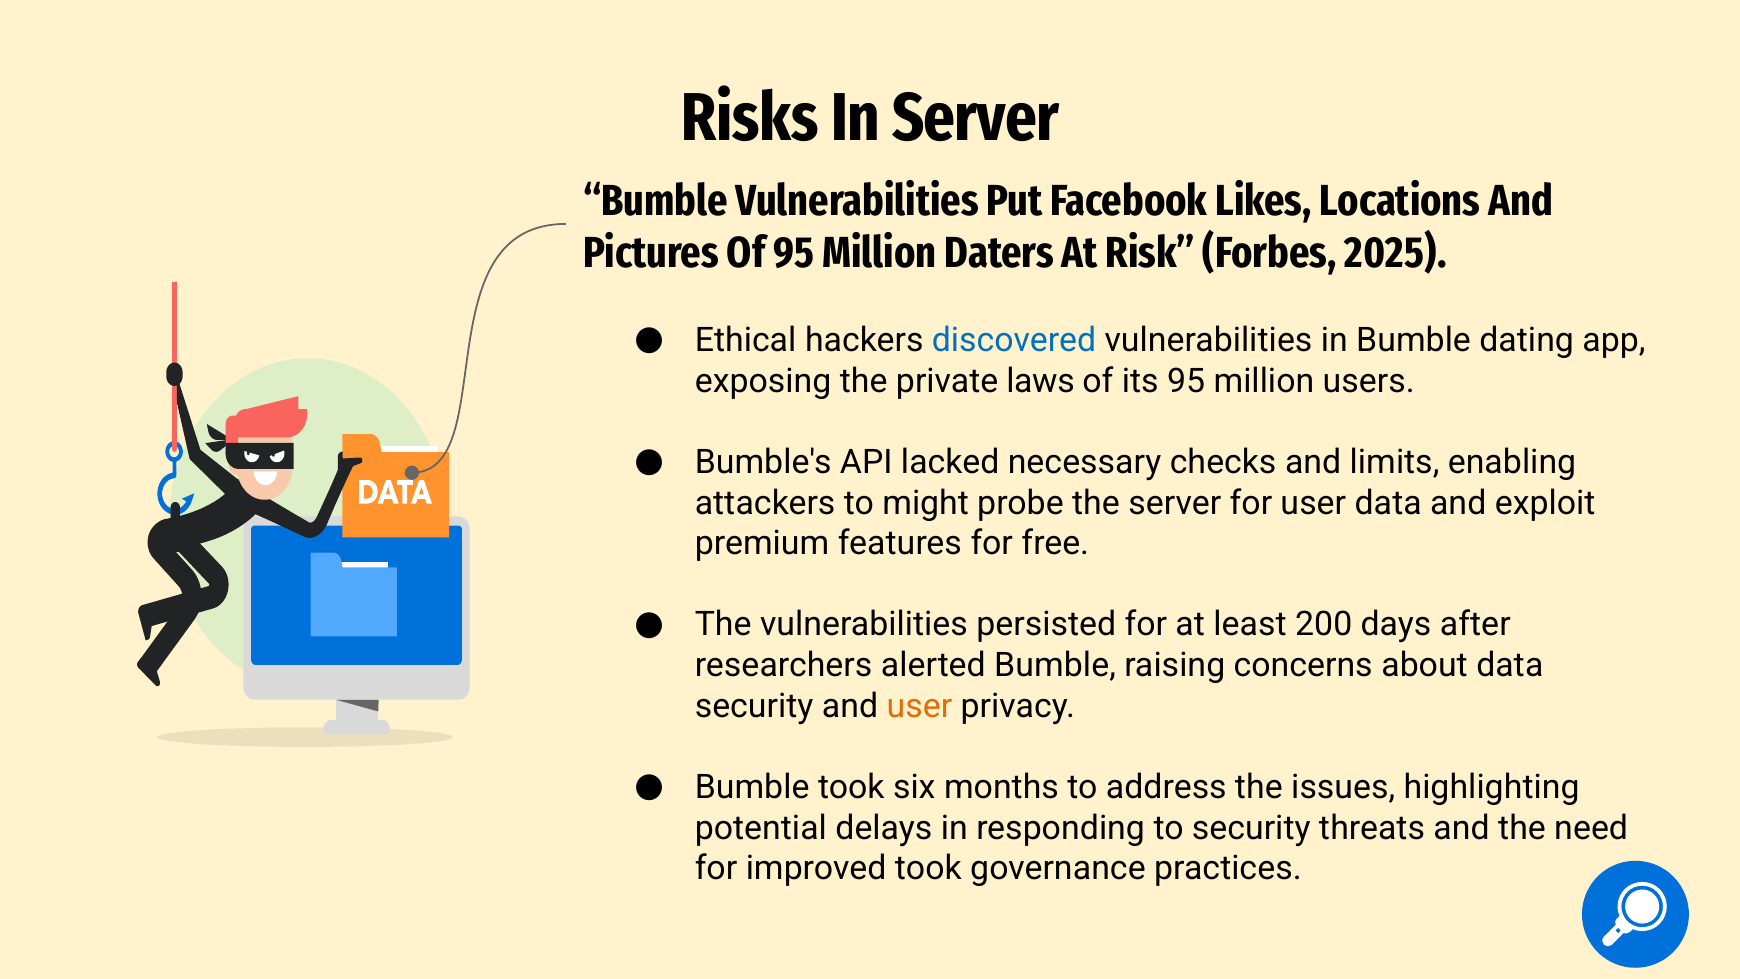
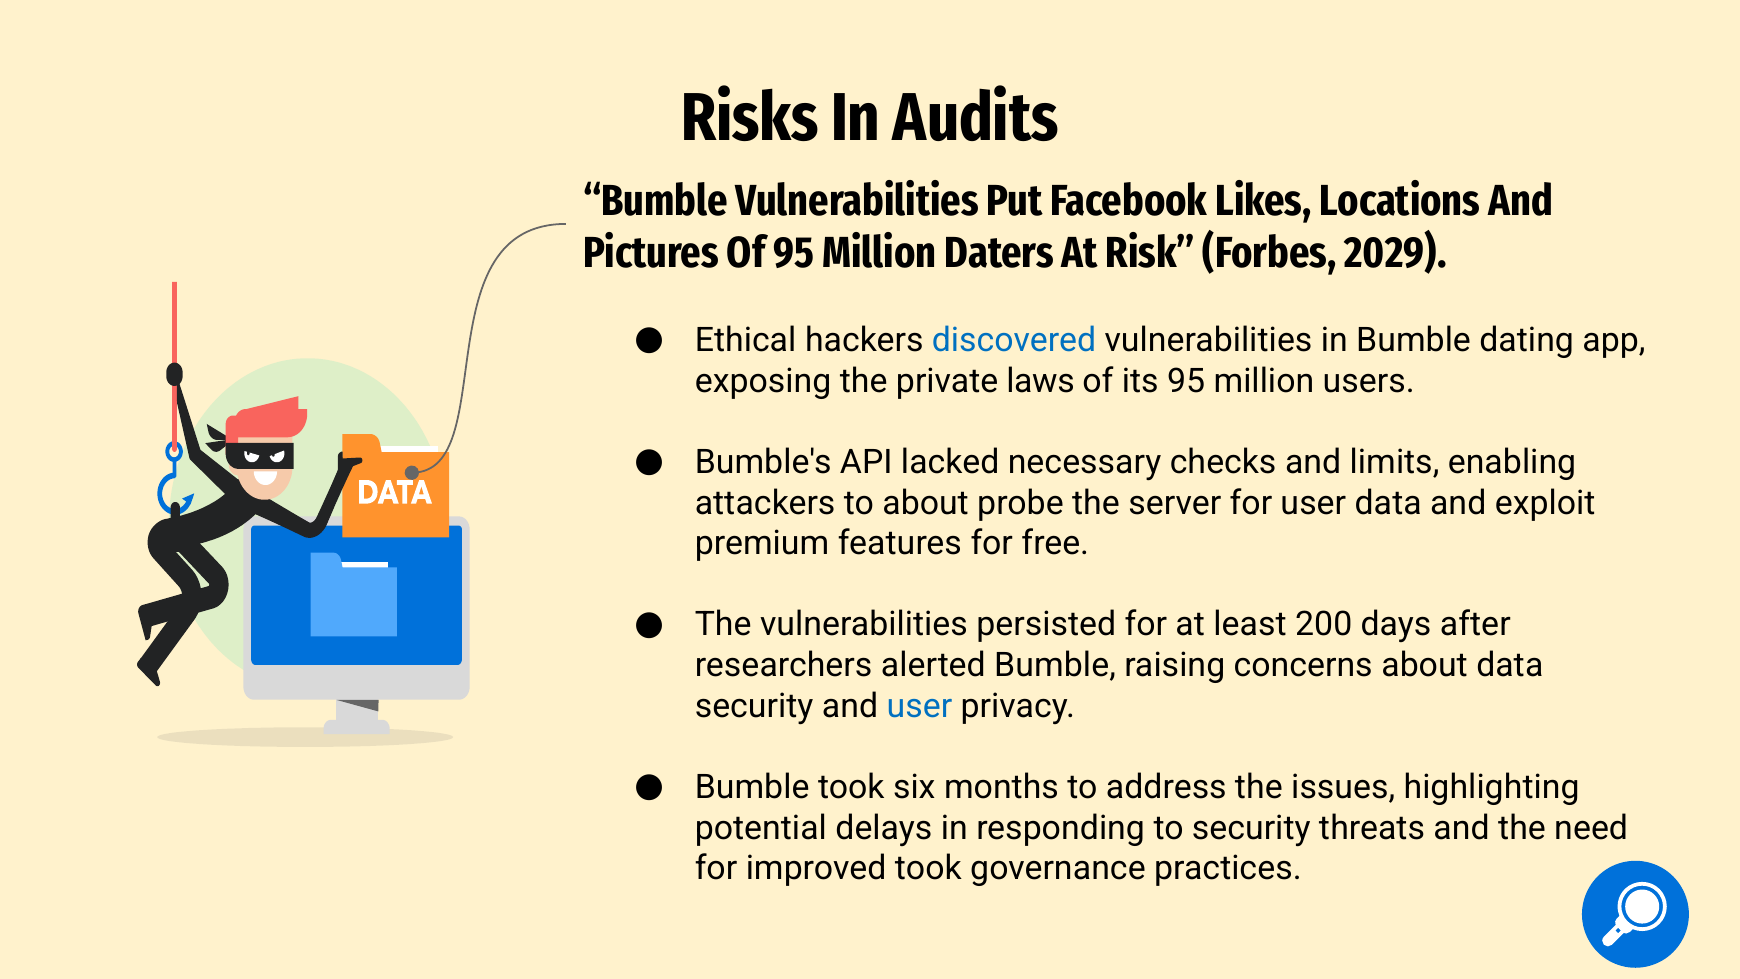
In Server: Server -> Audits (976, 118)
2025: 2025 -> 2029 (1396, 253)
to might: might -> about (926, 503)
user colour: orange -> blue (919, 706)
